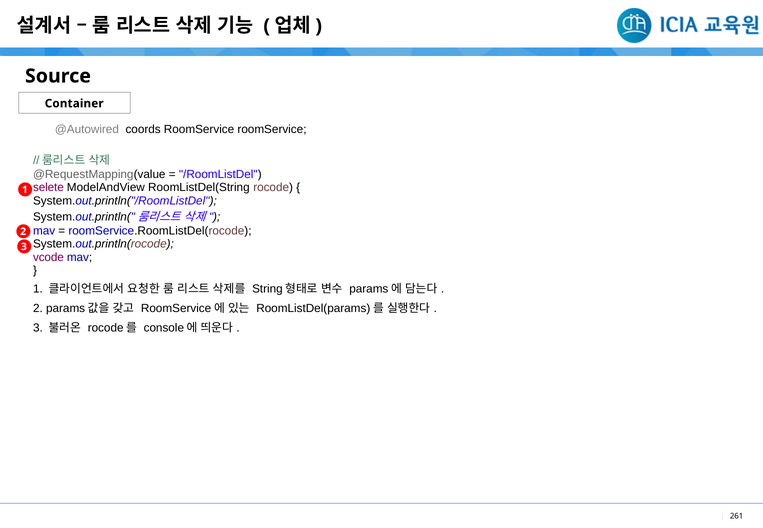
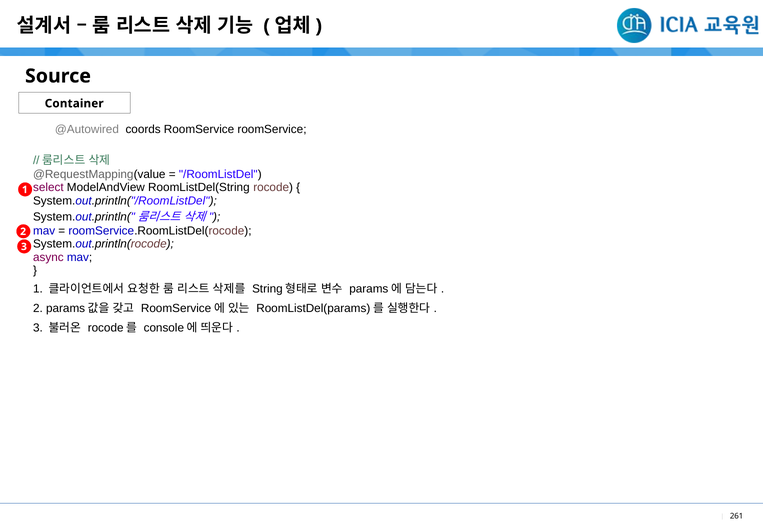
selete: selete -> select (48, 188)
vcode: vcode -> async (48, 257)
